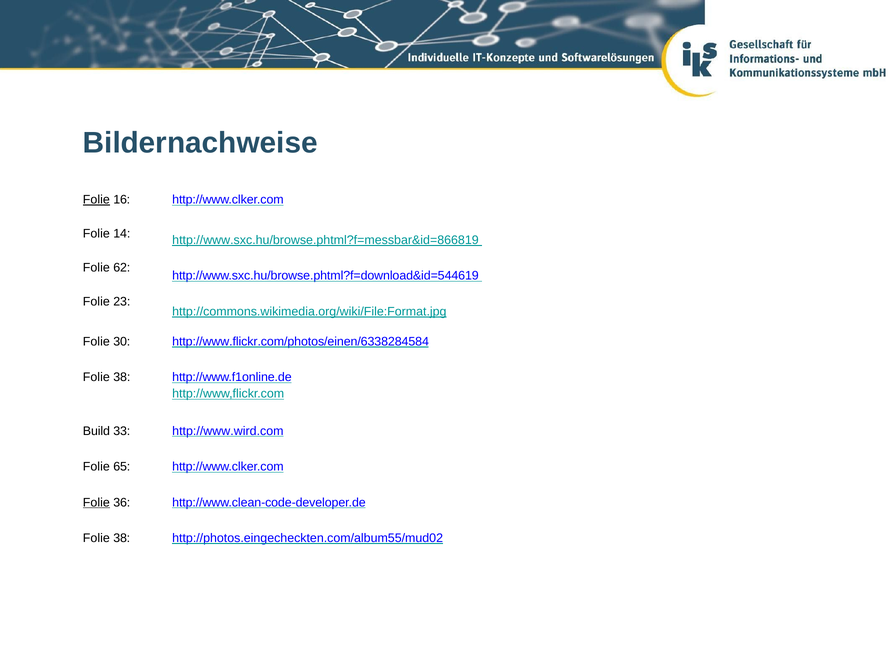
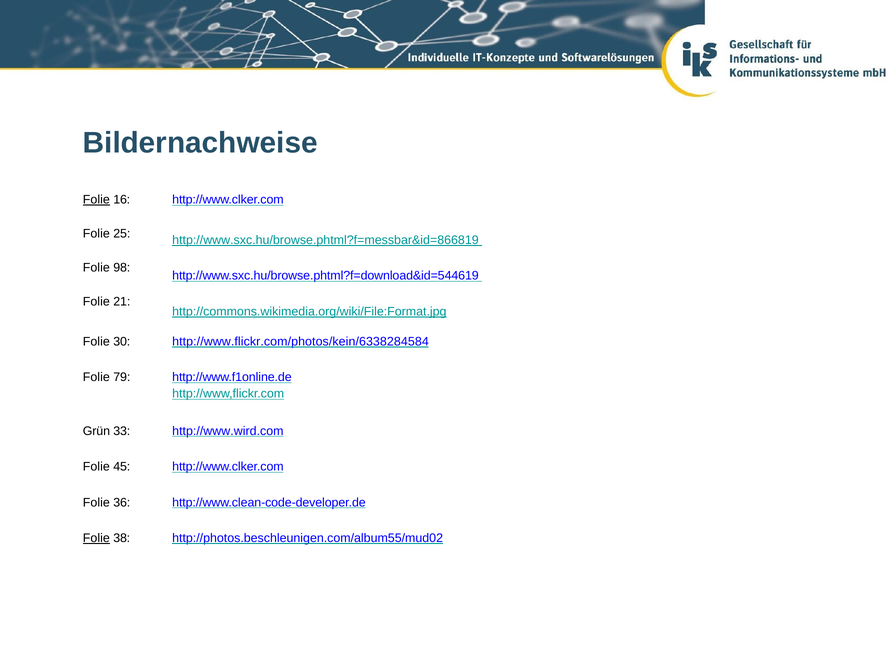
14: 14 -> 25 (122, 234)
62: 62 -> 98 (122, 268)
23: 23 -> 21 (122, 302)
http://www.flickr.com/photos/einen/6338284584: http://www.flickr.com/photos/einen/6338284584 -> http://www.flickr.com/photos/kein/6338284584 (301, 342)
38: 38 -> 79 (122, 378)
Build: Build -> Grün (96, 431)
65: 65 -> 45 (122, 467)
Folie underline: present -> none (96, 503)
Folie underline: none -> present (96, 538)
http://photos.eingecheckten.com/album55/mud02: http://photos.eingecheckten.com/album55/mud02 -> http://photos.beschleunigen.com/album55/mud02 (308, 538)
